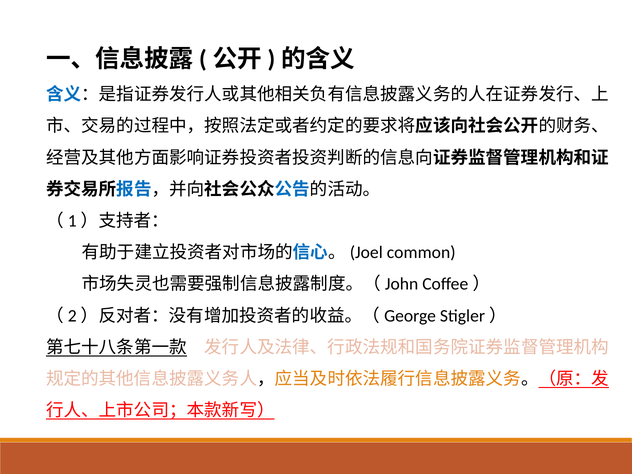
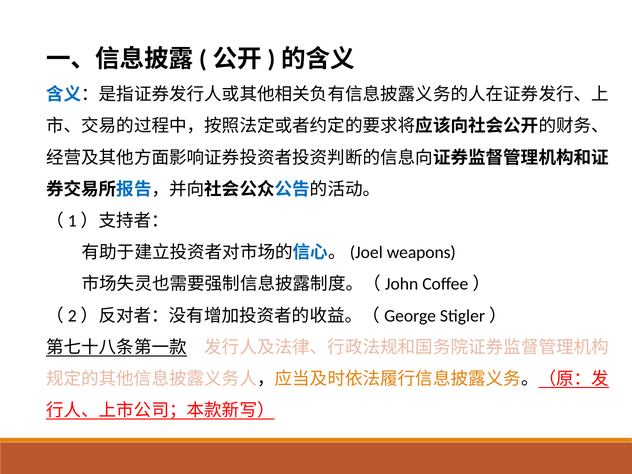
common: common -> weapons (421, 253)
